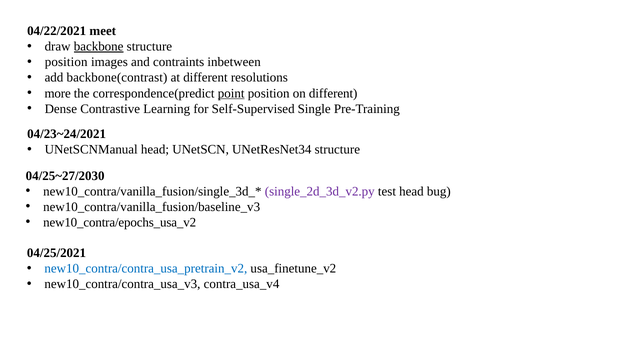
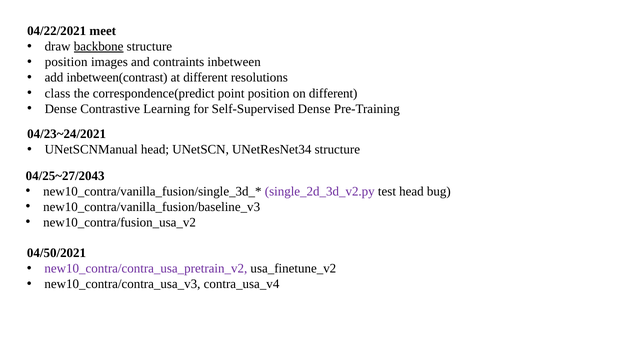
backbone(contrast: backbone(contrast -> inbetween(contrast (117, 78)
more: more -> class (58, 93)
point underline: present -> none (231, 93)
Self-Supervised Single: Single -> Dense (314, 109)
04/25~27/2030: 04/25~27/2030 -> 04/25~27/2043 (65, 176)
new10_contra/epochs_usa_v2: new10_contra/epochs_usa_v2 -> new10_contra/fusion_usa_v2 (120, 222)
04/25/2021: 04/25/2021 -> 04/50/2021 (57, 253)
new10_contra/contra_usa_pretrain_v2 colour: blue -> purple (146, 268)
